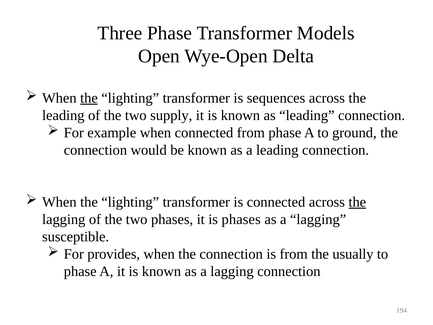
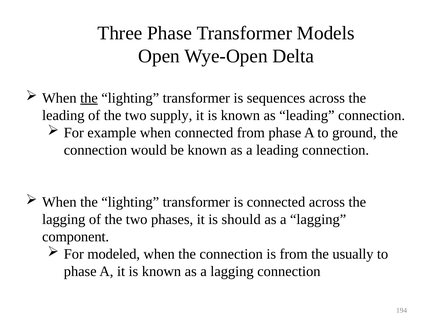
the underline: present -> none (357, 202)
is phases: phases -> should (241, 219)
susceptible: susceptible -> component (76, 237)
provides: provides -> modeled (114, 254)
